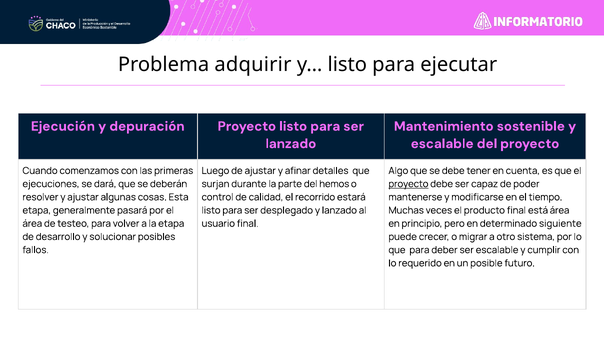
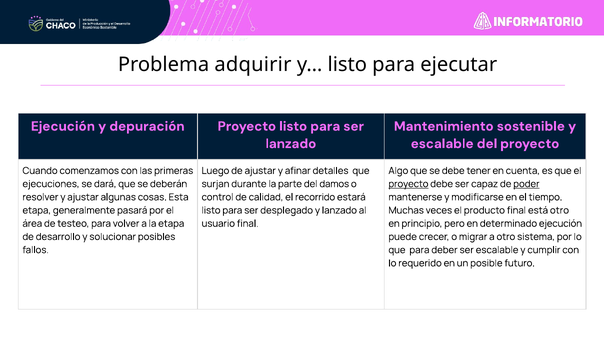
hemos: hemos -> damos (334, 184)
poder underline: none -> present (526, 184)
está área: área -> otro (559, 210)
determinado siguiente: siguiente -> ejecución (560, 223)
